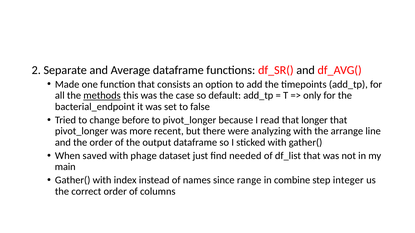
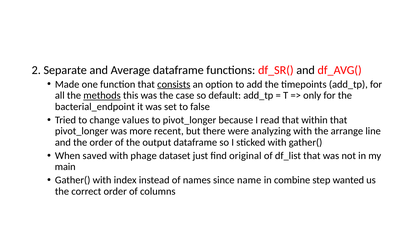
consists underline: none -> present (174, 84)
before: before -> values (136, 120)
longer: longer -> within (315, 120)
needed: needed -> original (245, 156)
range: range -> name (249, 181)
integer: integer -> wanted (348, 181)
